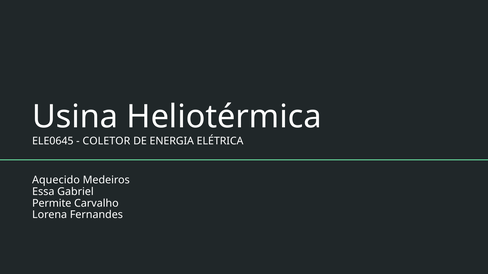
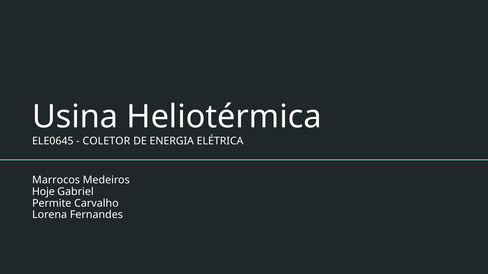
Aquecido: Aquecido -> Marrocos (56, 180)
Essa: Essa -> Hoje (43, 192)
